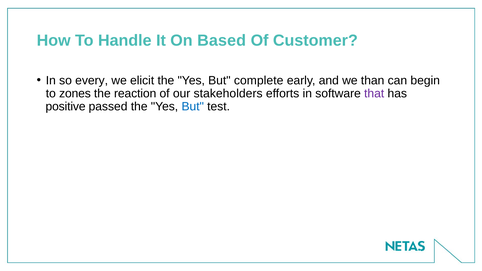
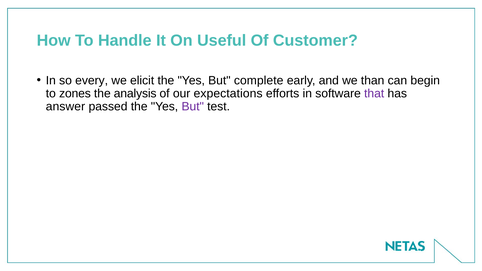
Based: Based -> Useful (222, 41)
reaction: reaction -> analysis (135, 93)
stakeholders: stakeholders -> expectations (228, 93)
positive: positive -> answer (65, 106)
But colour: blue -> purple (193, 106)
